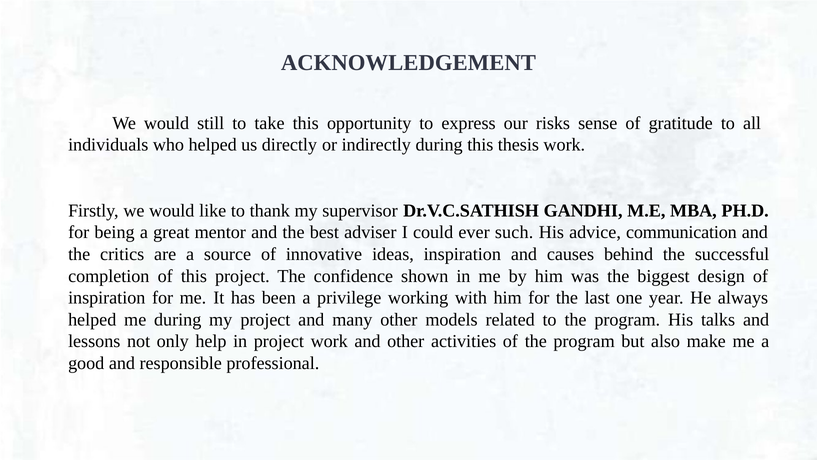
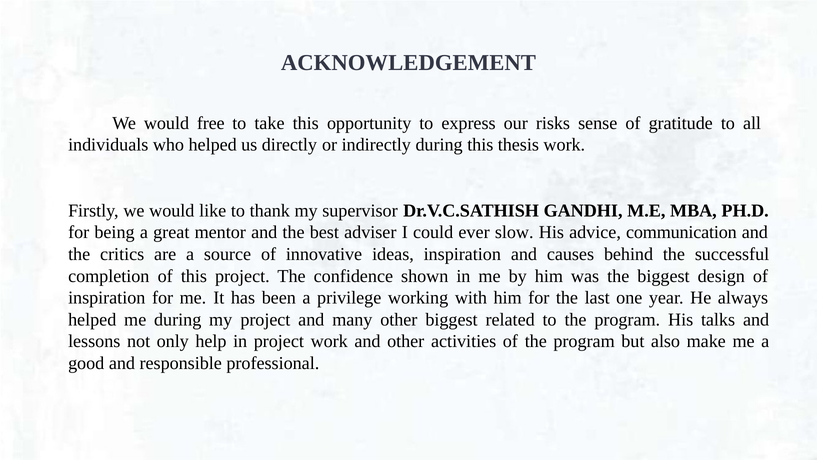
still: still -> free (211, 123)
such: such -> slow (514, 232)
other models: models -> biggest (451, 319)
